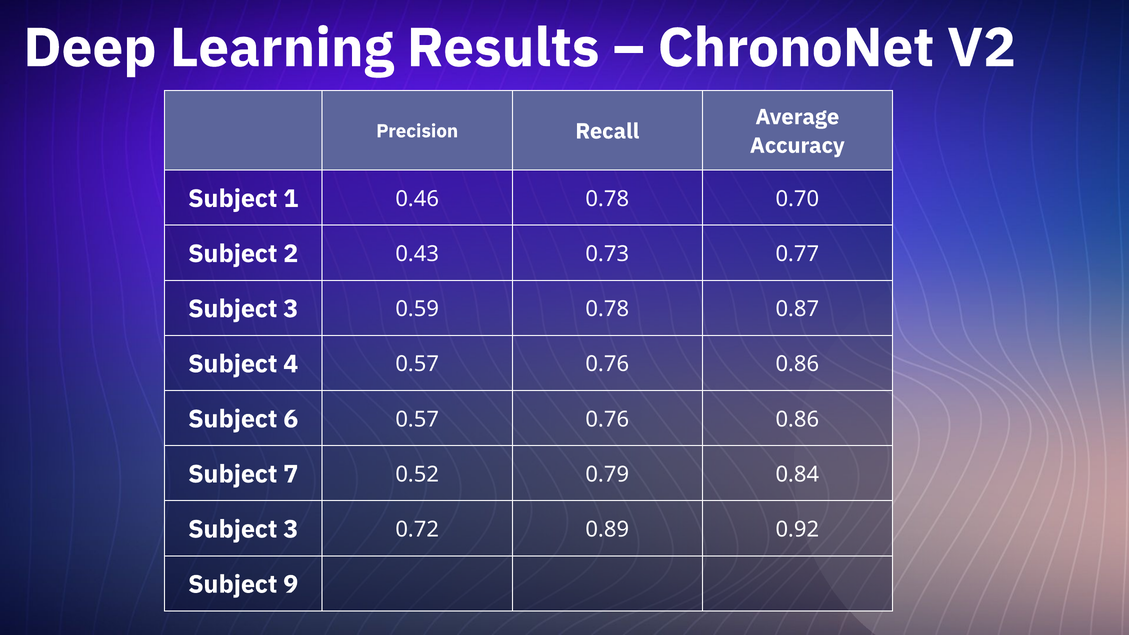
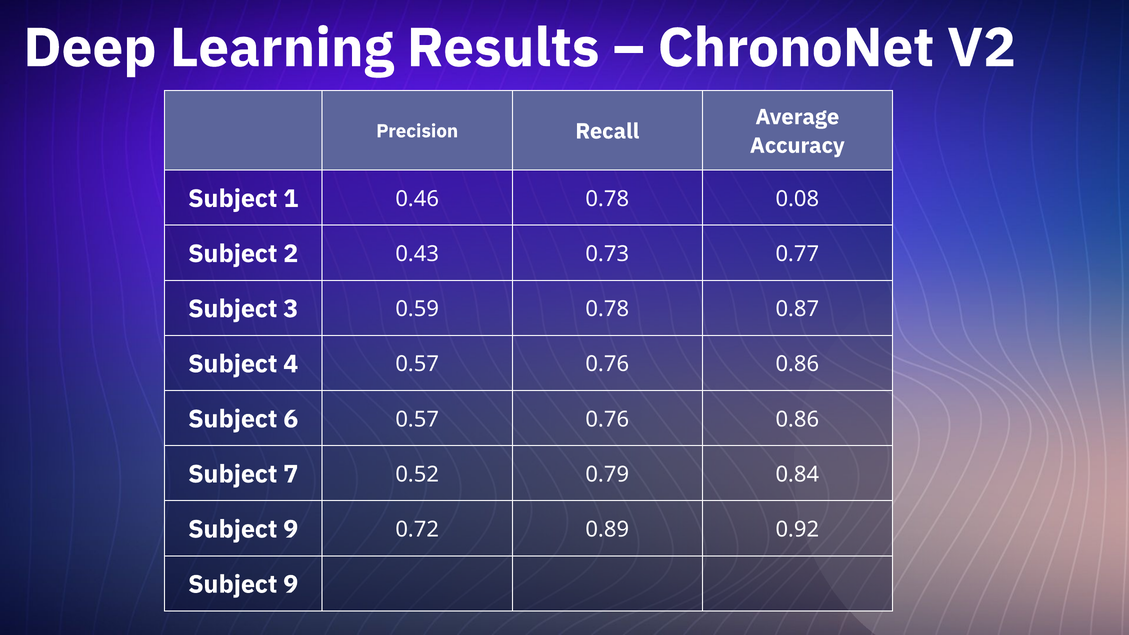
0.70: 0.70 -> 0.08 (797, 199)
3: 3 -> 9 (291, 529)
